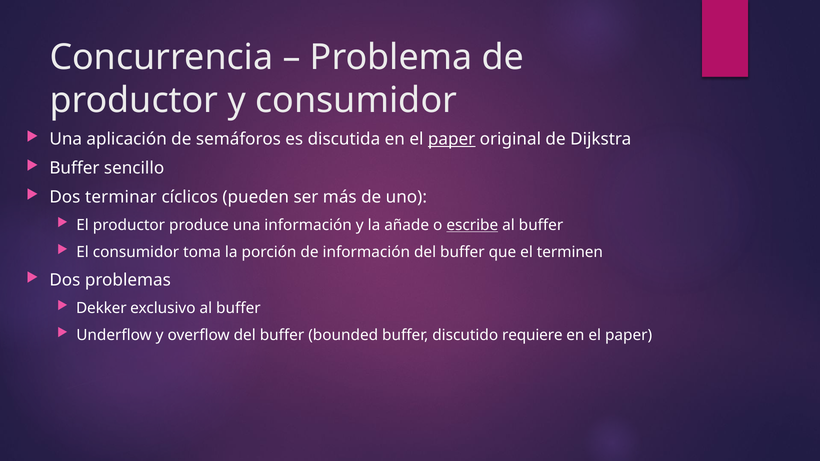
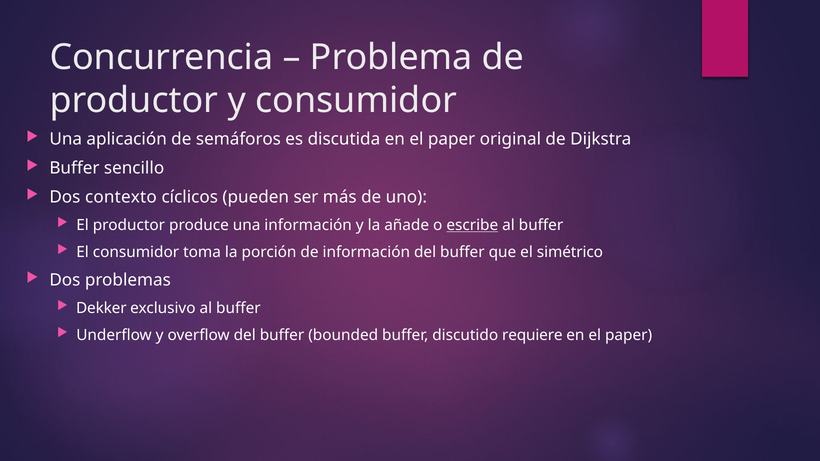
paper underline: present -> none (452, 139)
terminar: terminar -> contexto (121, 197)
terminen: terminen -> simétrico (570, 252)
